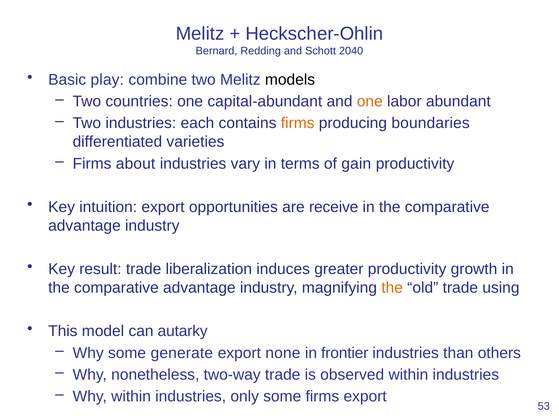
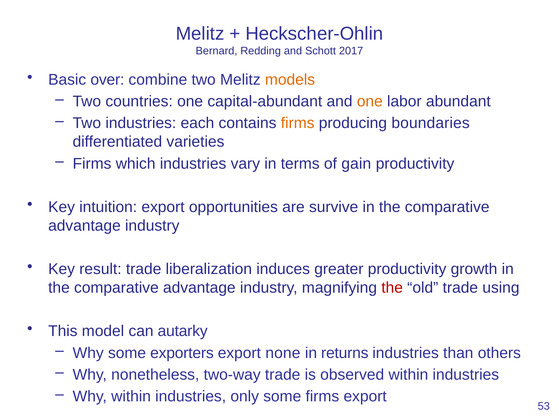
2040: 2040 -> 2017 (351, 51)
play: play -> over (107, 80)
models colour: black -> orange (290, 80)
about: about -> which (136, 164)
receive: receive -> survive (334, 207)
the colour: orange -> red (392, 288)
generate: generate -> exporters (182, 353)
frontier: frontier -> returns (345, 353)
